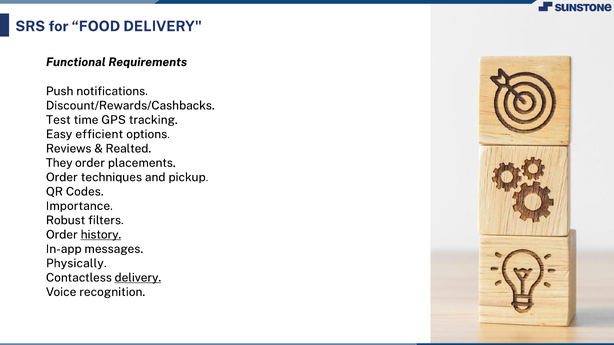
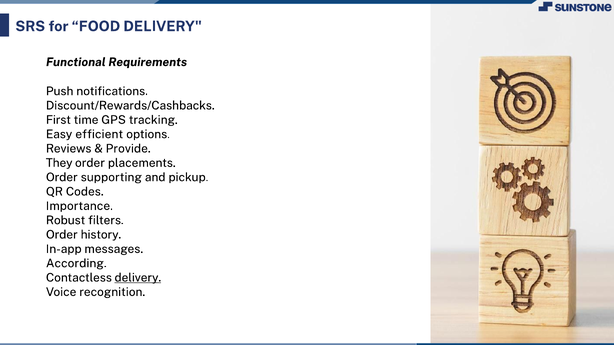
Test: Test -> First (58, 120)
Realted: Realted -> Provide (128, 149)
techniques: techniques -> supporting (111, 177)
history underline: present -> none (101, 235)
Physically: Physically -> According (76, 264)
